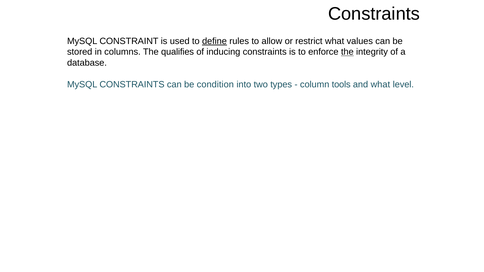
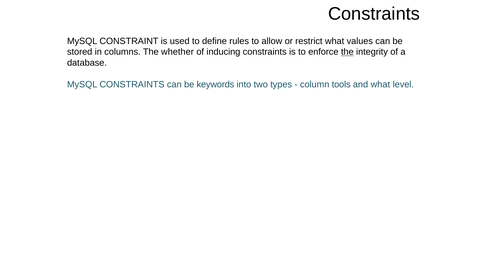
define underline: present -> none (214, 41)
qualifies: qualifies -> whether (177, 52)
condition: condition -> keywords (215, 85)
